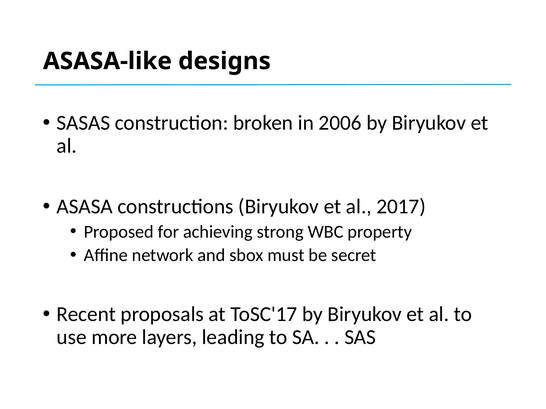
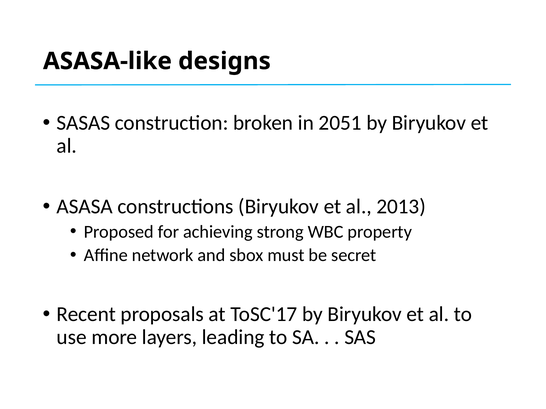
2006: 2006 -> 2051 (340, 123)
2017: 2017 -> 2013 (401, 207)
